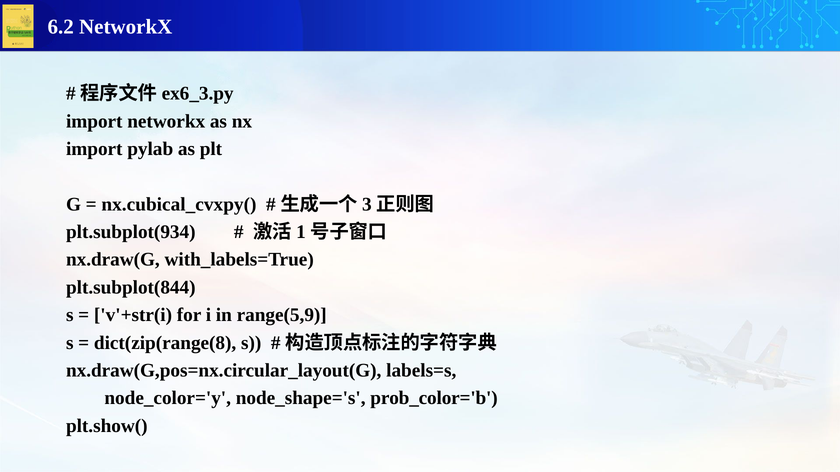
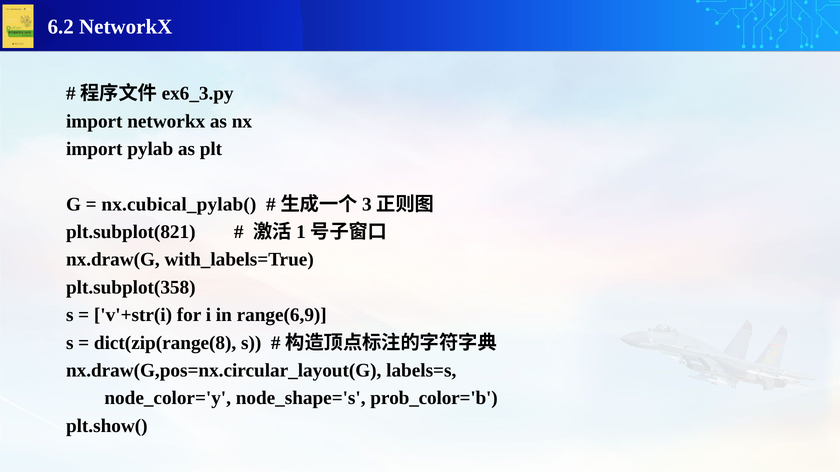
nx.cubical_cvxpy(: nx.cubical_cvxpy( -> nx.cubical_pylab( (179, 204)
plt.subplot(934: plt.subplot(934 -> plt.subplot(821 (131, 232)
plt.subplot(844: plt.subplot(844 -> plt.subplot(358 (131, 288)
range(5,9: range(5,9 -> range(6,9 (282, 315)
